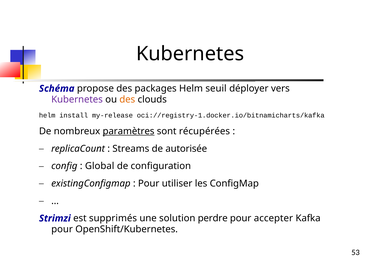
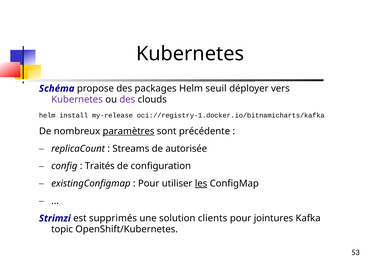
des colour: orange -> purple (127, 100)
récupérées: récupérées -> précédente (205, 131)
Global: Global -> Traités (100, 166)
les underline: none -> present (201, 184)
perdre: perdre -> clients (213, 218)
accepter: accepter -> jointures (274, 218)
pour: pour -> topic (62, 229)
